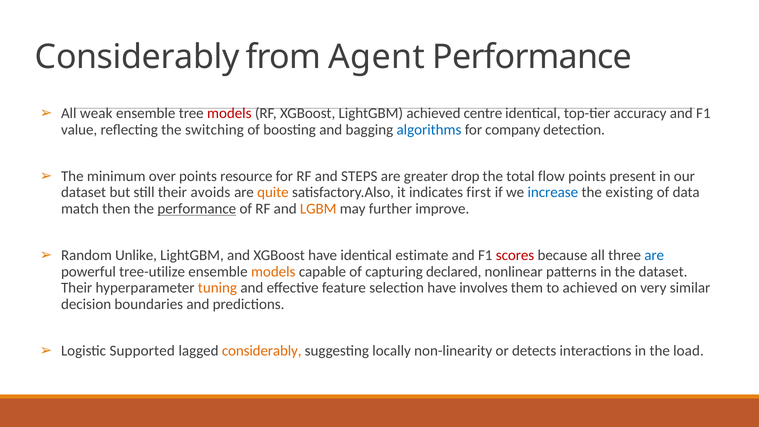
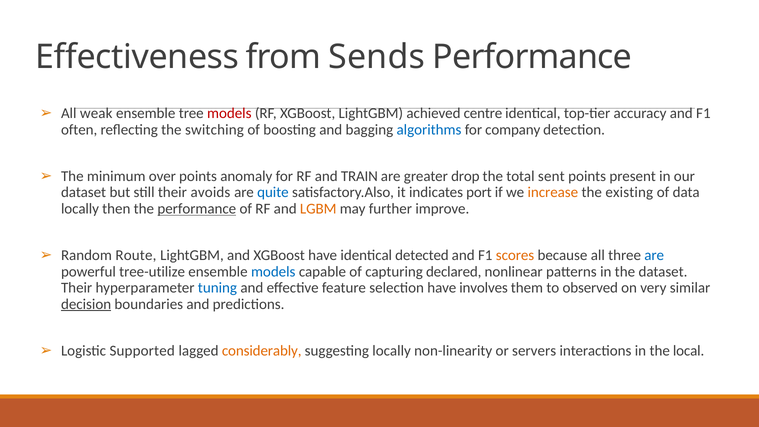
Considerably: Considerably -> Effectiveness (137, 57)
Agent: Agent -> Sends (377, 57)
value: value -> often (79, 130)
resource: resource -> anomaly (246, 176)
STEPS: STEPS -> TRAIN (359, 176)
flow: flow -> sent (551, 176)
quite colour: orange -> blue (273, 193)
first: first -> port (479, 193)
increase colour: blue -> orange (553, 193)
match: match -> locally (80, 209)
Unlike: Unlike -> Route (136, 255)
estimate: estimate -> detected (422, 255)
scores colour: red -> orange (515, 255)
models colour: orange -> blue (273, 272)
tuning colour: orange -> blue (217, 288)
to achieved: achieved -> observed (590, 288)
decision underline: none -> present (86, 304)
detects: detects -> servers (534, 351)
load: load -> local (689, 351)
